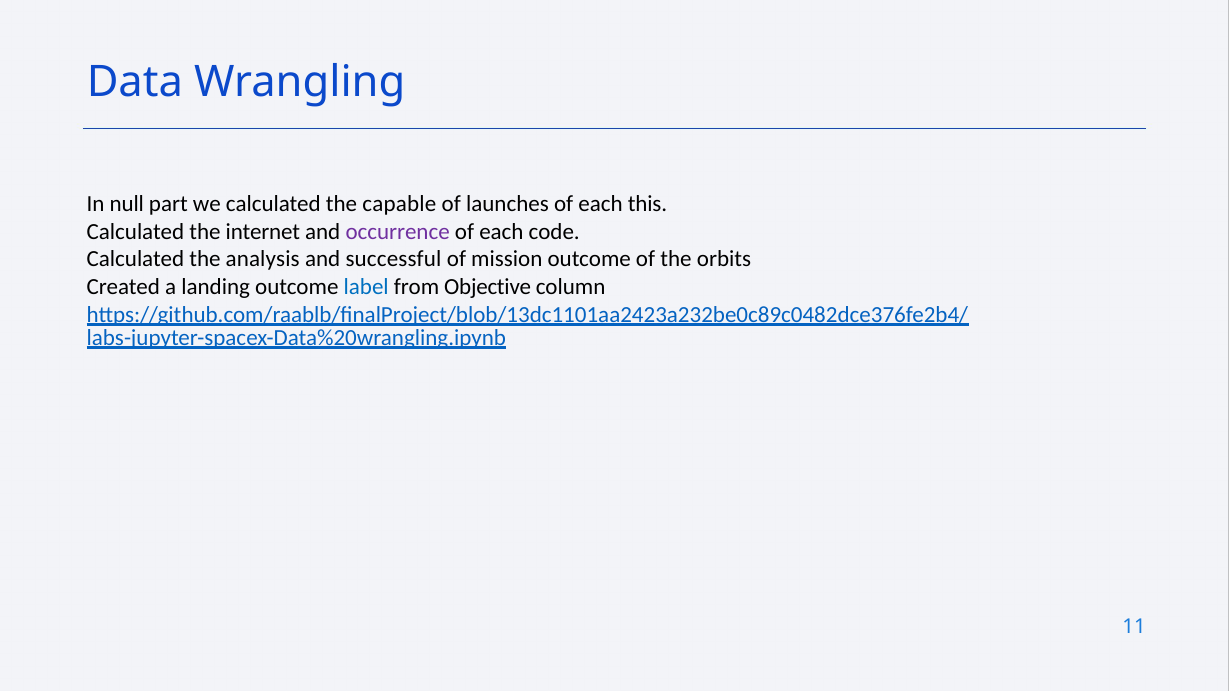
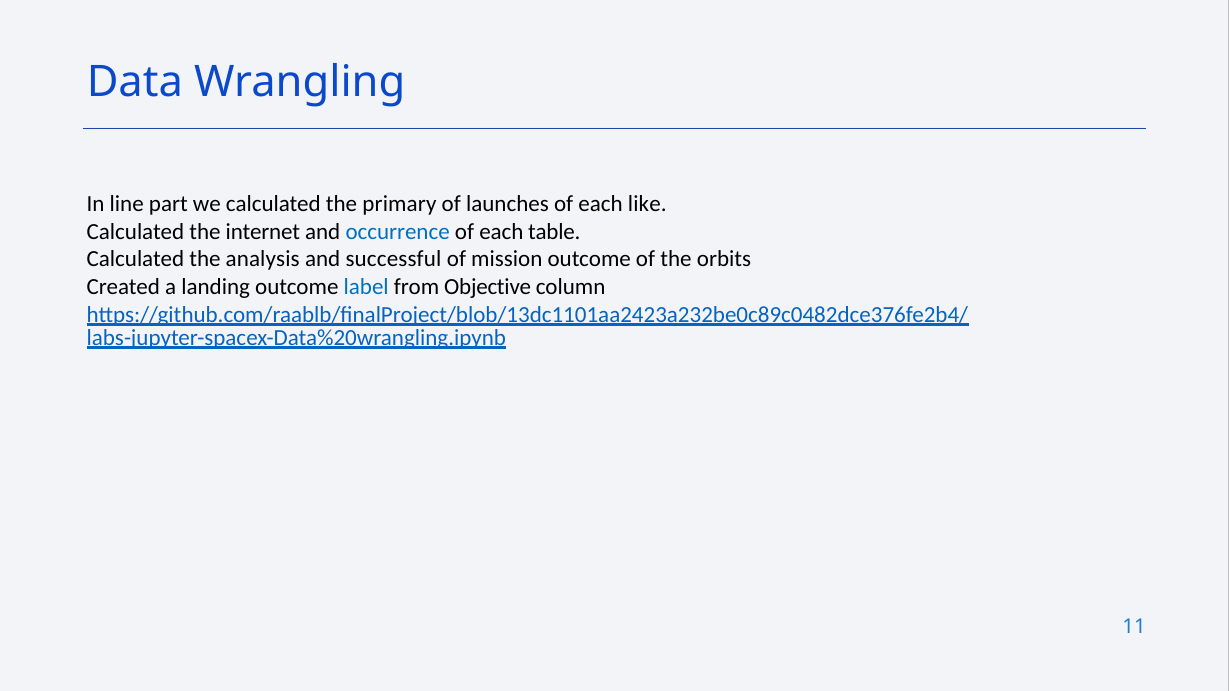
null: null -> line (127, 204)
capable: capable -> primary (399, 204)
this: this -> like (647, 204)
occurrence colour: purple -> blue (398, 232)
code: code -> table (554, 232)
